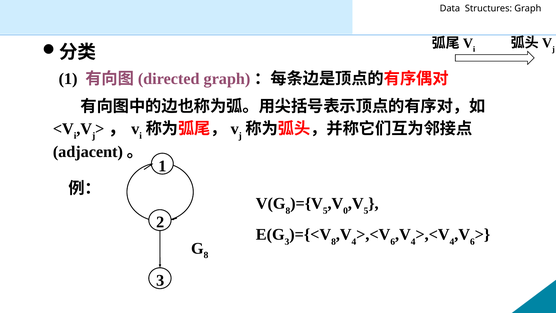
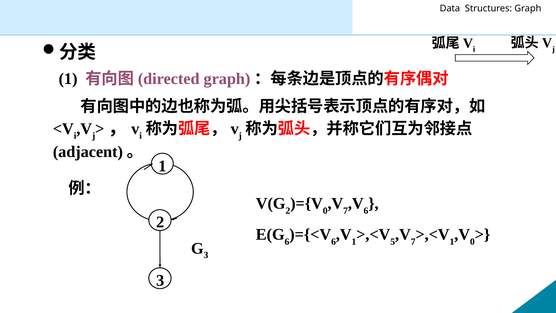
8: 8 -> 2 (288, 210)
5: 5 -> 0 (325, 210)
0: 0 -> 7 (346, 210)
5: 5 -> 6 (366, 210)
3: 3 -> 6 (287, 242)
8: 8 -> 6 (334, 242)
4: 4 -> 1 (354, 242)
6: 6 -> 5 (393, 242)
4: 4 -> 7 (413, 242)
4: 4 -> 1 (452, 242)
6: 6 -> 0 (472, 242)
8: 8 -> 3 (206, 255)
